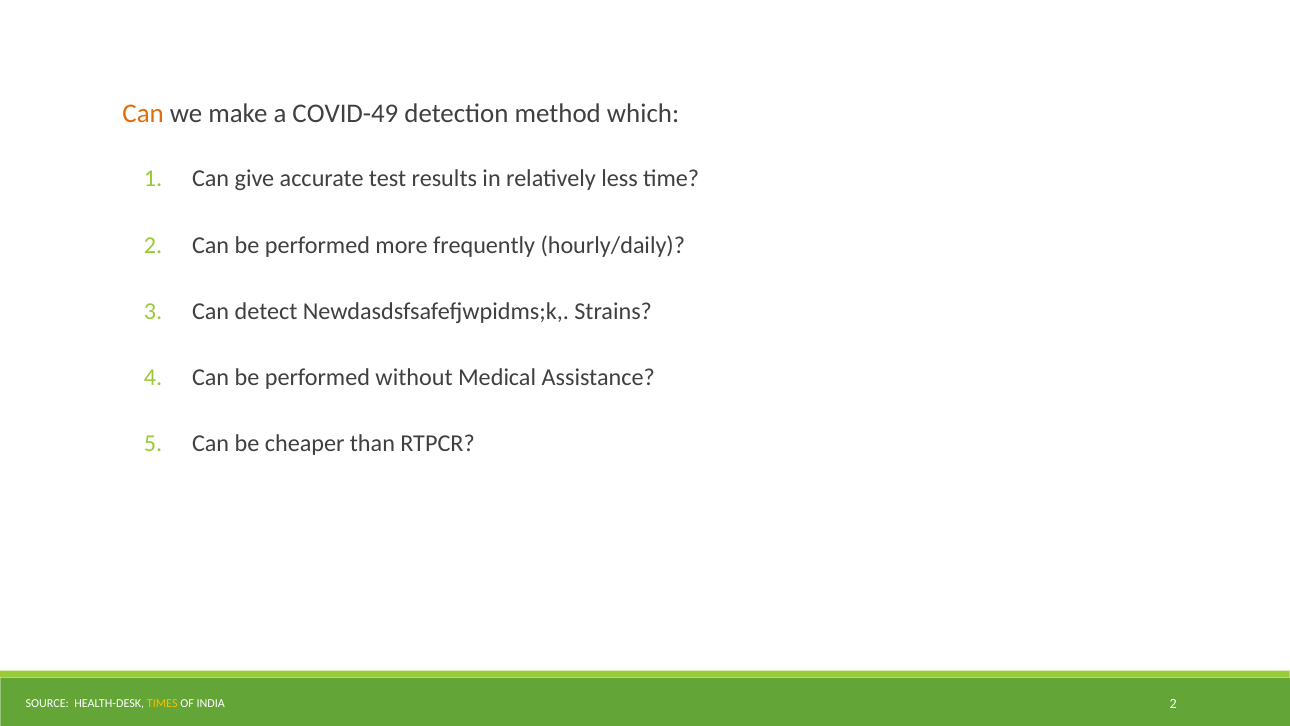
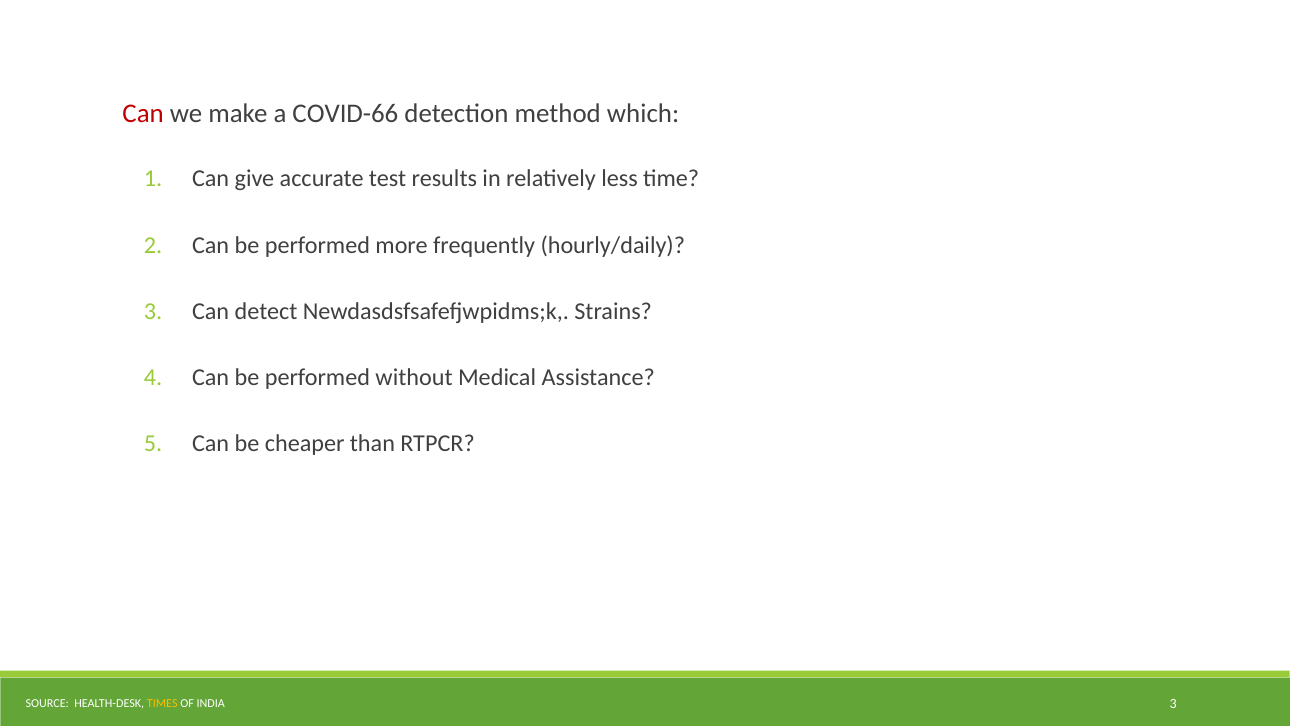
Can colour: orange -> red (143, 114)
COVID-49: COVID-49 -> COVID-66 (345, 114)
INDIA 2: 2 -> 3 (1173, 704)
